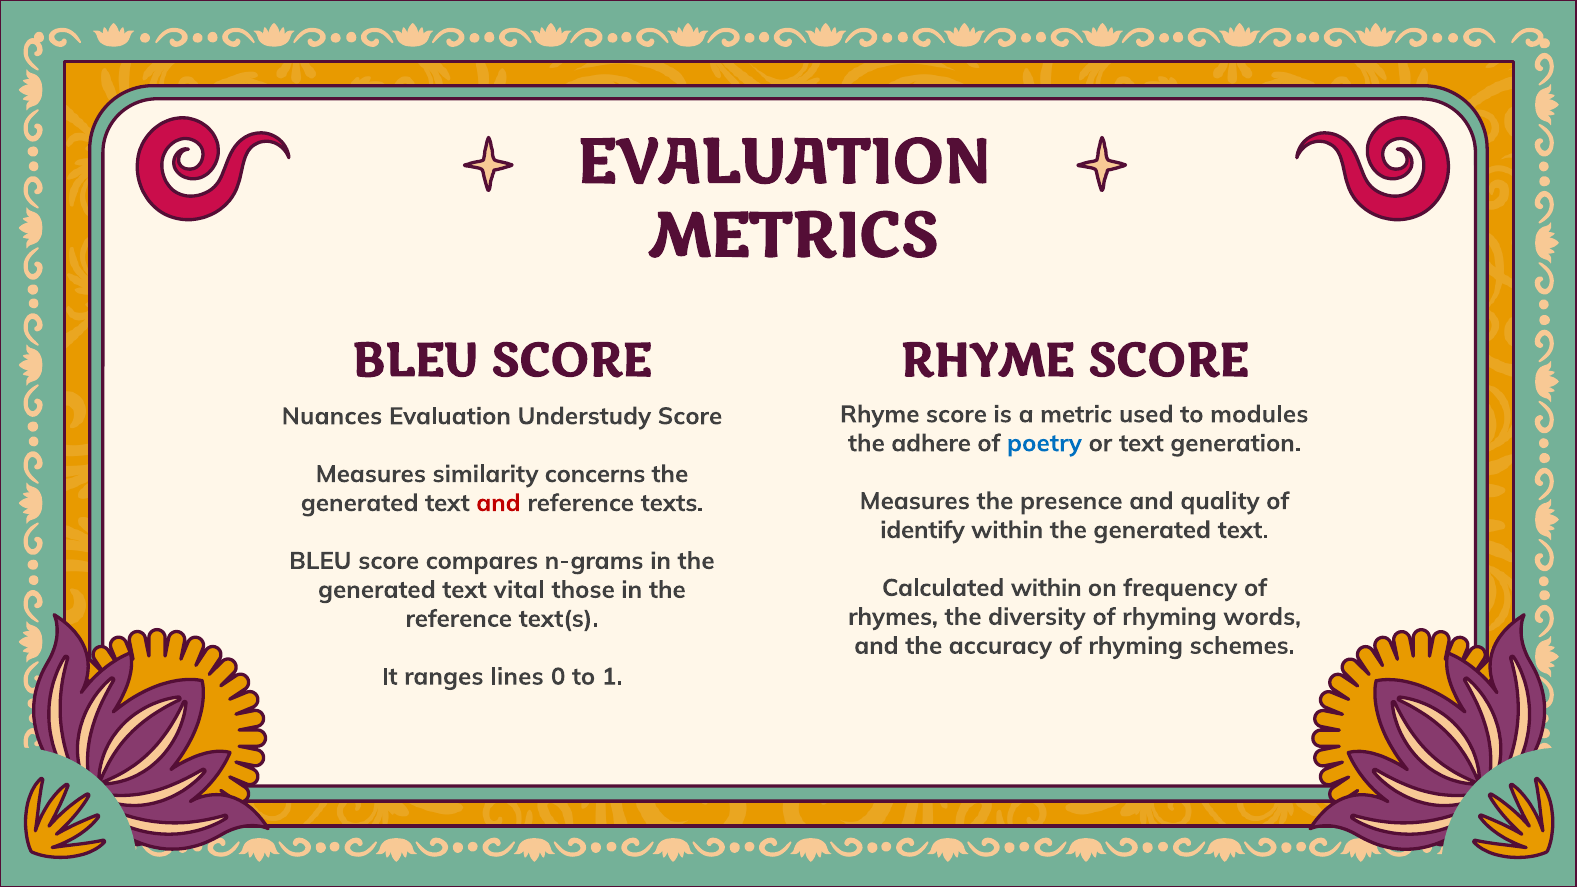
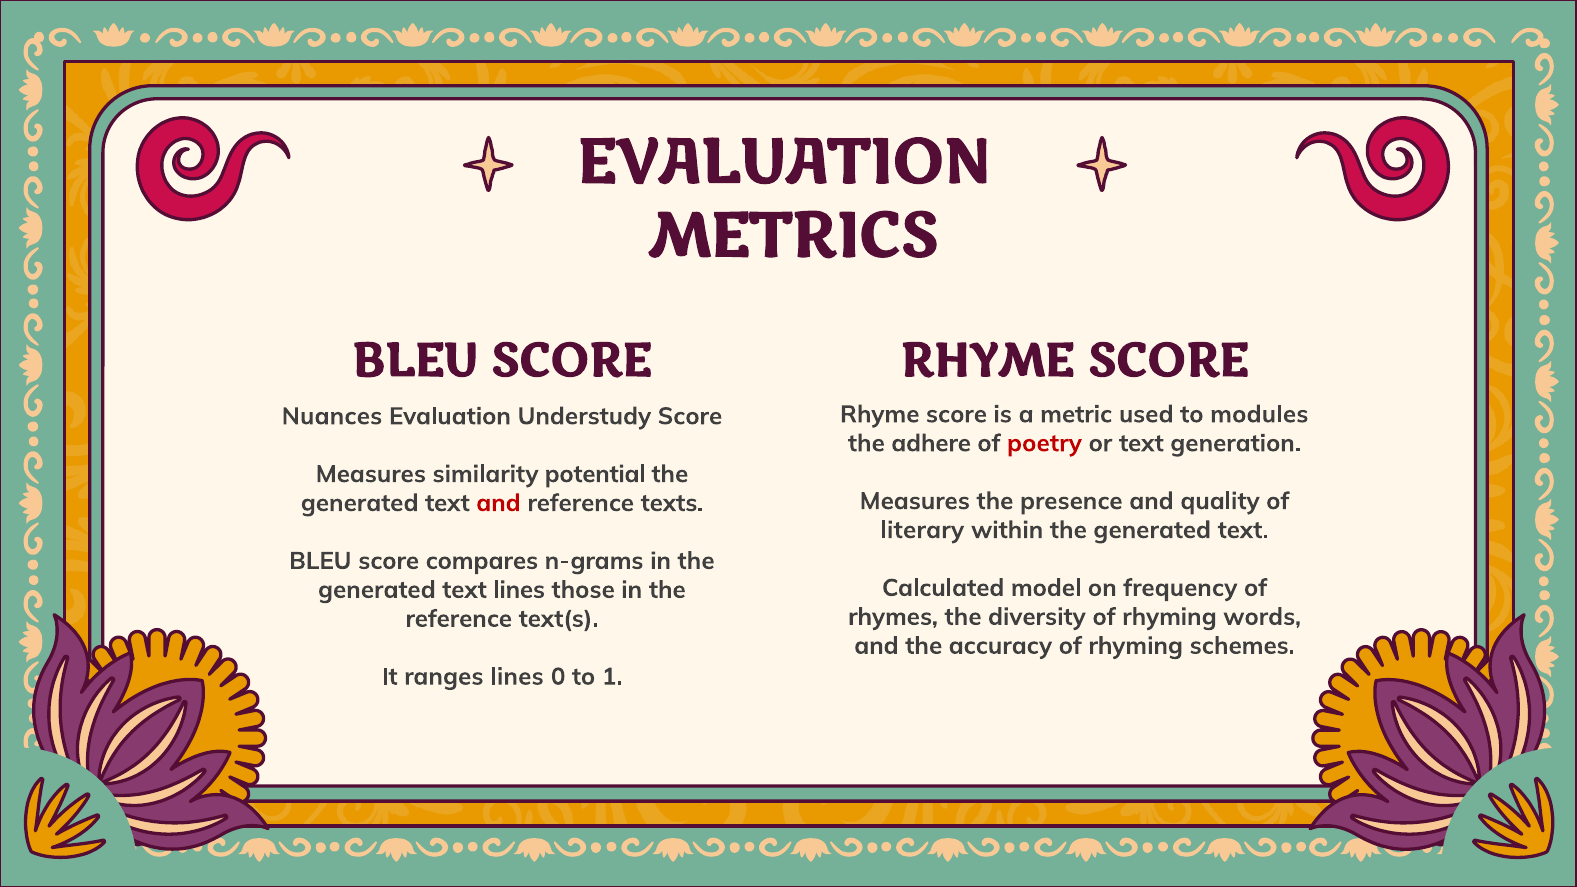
poetry colour: blue -> red (1044, 443)
concerns: concerns -> potential (595, 474)
identify: identify -> literary (922, 530)
Calculated within: within -> model (1046, 588)
text vital: vital -> lines (519, 590)
